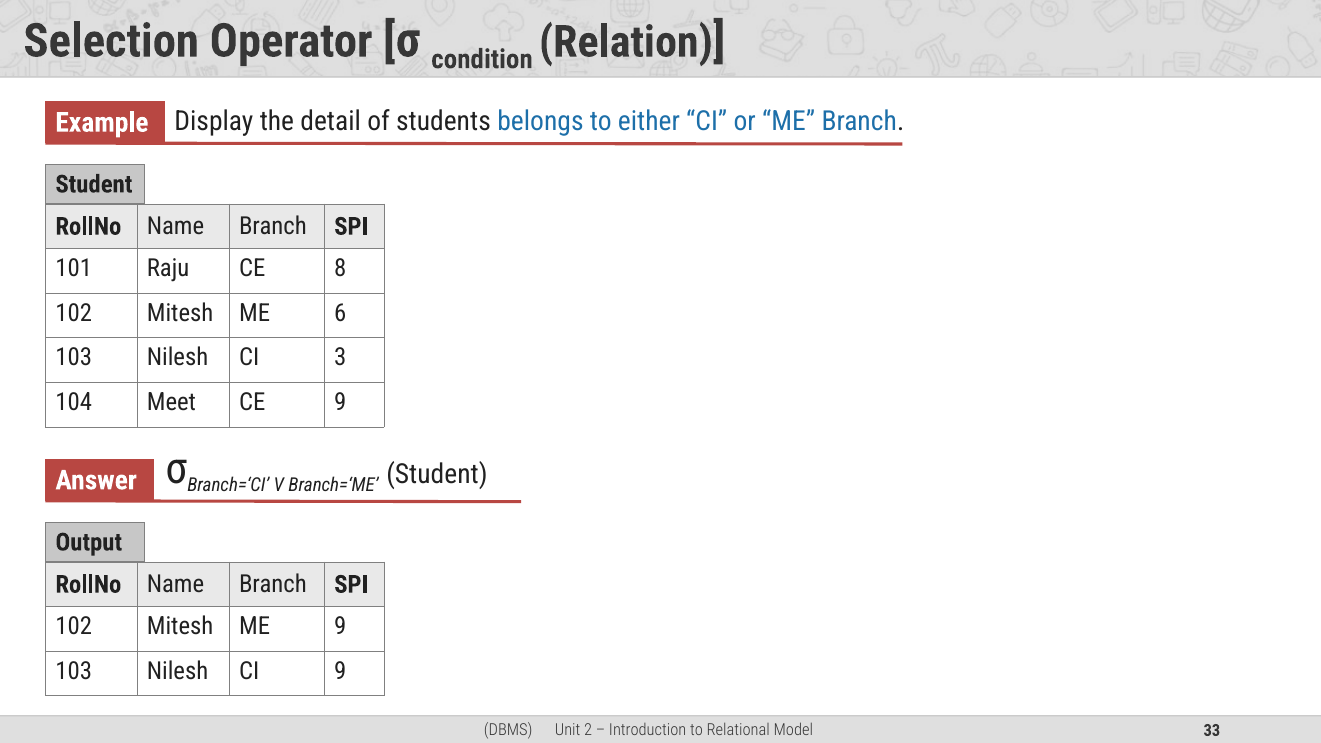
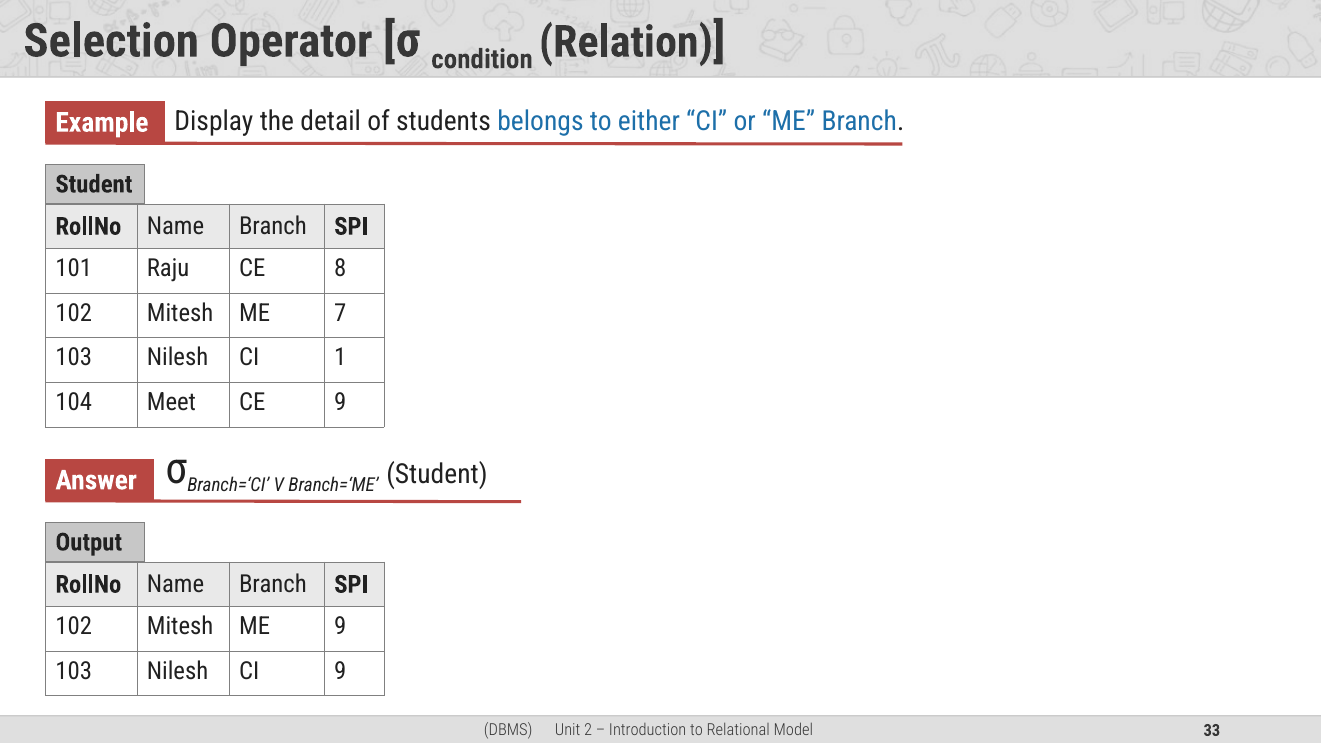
6: 6 -> 7 (340, 313)
3: 3 -> 1 (340, 357)
